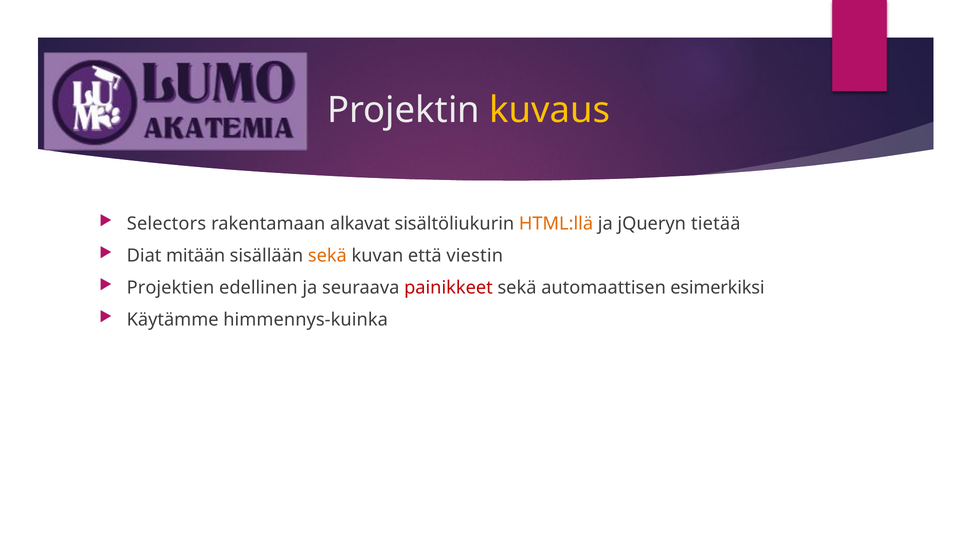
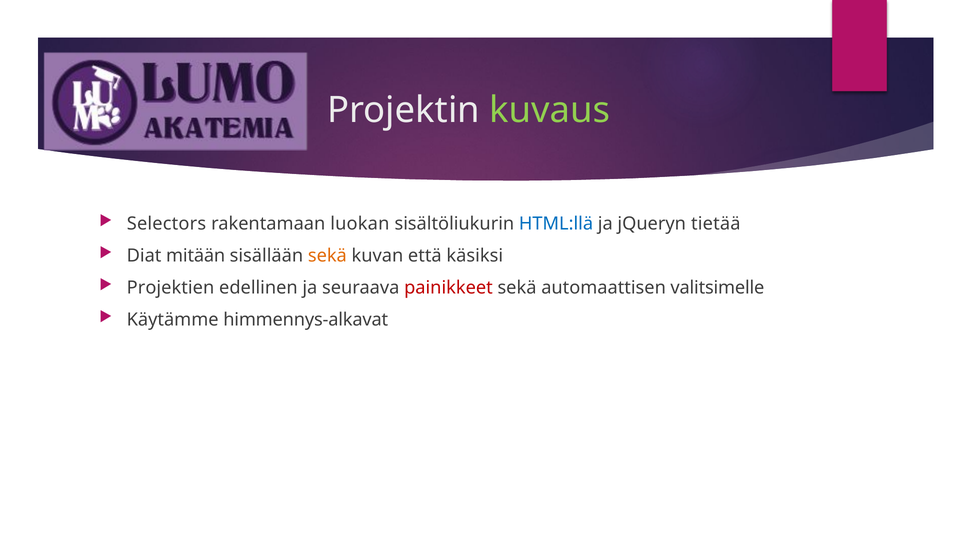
kuvaus colour: yellow -> light green (550, 110)
alkavat: alkavat -> luokan (360, 223)
HTML:llä colour: orange -> blue (556, 223)
viestin: viestin -> käsiksi (475, 255)
esimerkiksi: esimerkiksi -> valitsimelle (717, 287)
himmennys-kuinka: himmennys-kuinka -> himmennys-alkavat (306, 319)
